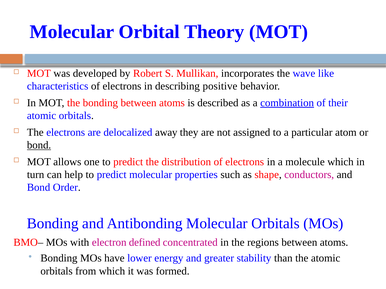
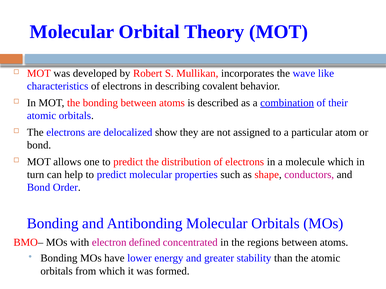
positive: positive -> covalent (220, 86)
away: away -> show (166, 132)
bond underline: present -> none (39, 145)
